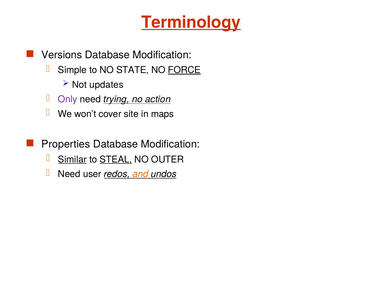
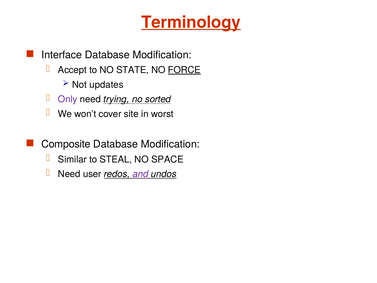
Versions: Versions -> Interface (62, 55)
Simple: Simple -> Accept (72, 70)
action: action -> sorted (158, 99)
maps: maps -> worst (162, 114)
Properties: Properties -> Composite (66, 144)
Similar underline: present -> none (72, 159)
STEAL underline: present -> none (116, 159)
OUTER: OUTER -> SPACE (168, 159)
and colour: orange -> purple (140, 174)
